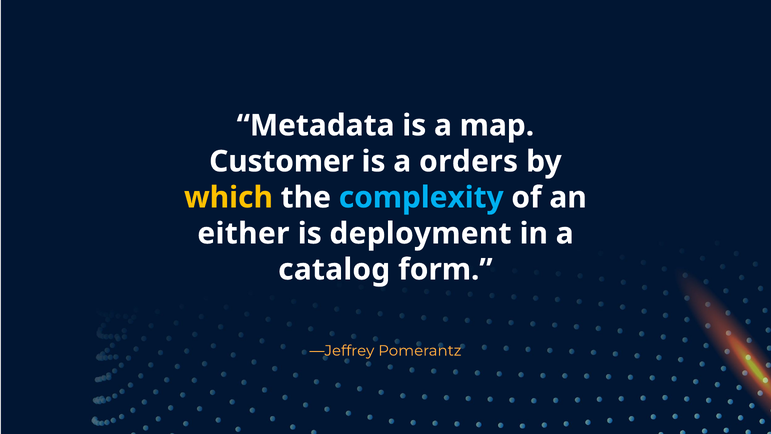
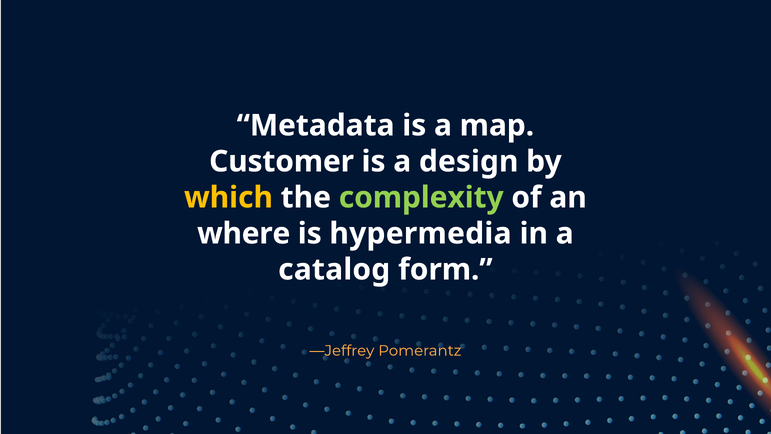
orders: orders -> design (469, 161)
complexity colour: light blue -> light green (421, 197)
either: either -> where (244, 233)
deployment: deployment -> hypermedia (420, 233)
